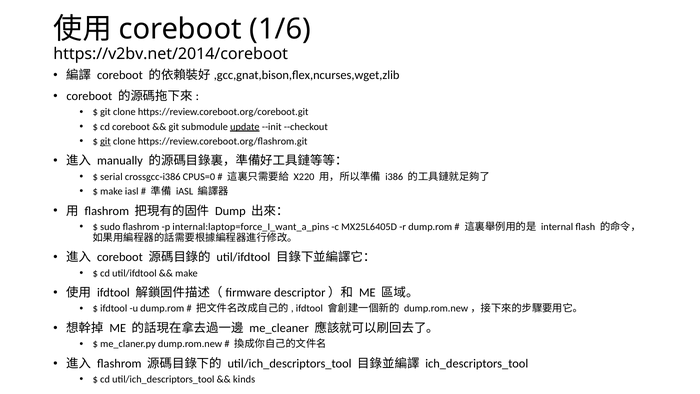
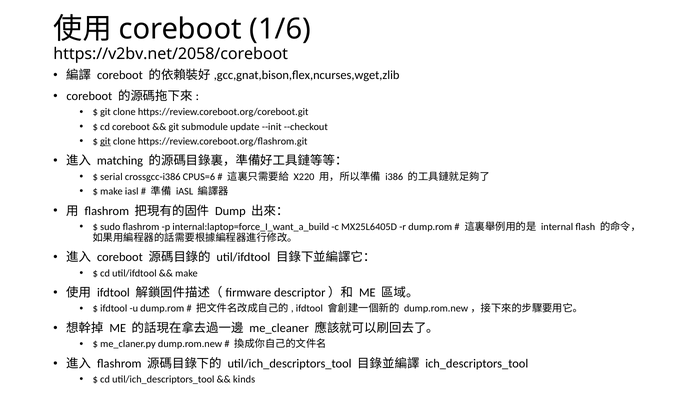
https://v2bv.net/2014/coreboot: https://v2bv.net/2014/coreboot -> https://v2bv.net/2058/coreboot (171, 54)
update underline: present -> none (245, 127)
manually: manually -> matching (120, 161)
CPUS=0: CPUS=0 -> CPUS=6 (199, 177)
internal:laptop=force_I_want_a_pins: internal:laptop=force_I_want_a_pins -> internal:laptop=force_I_want_a_build (251, 227)
